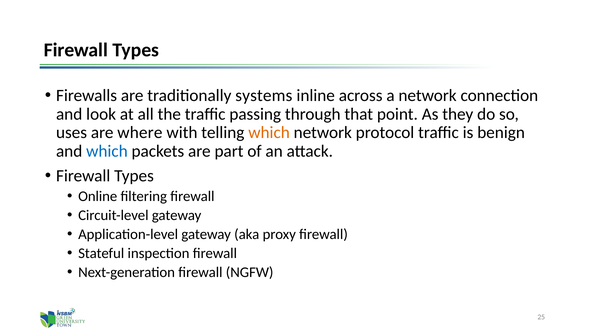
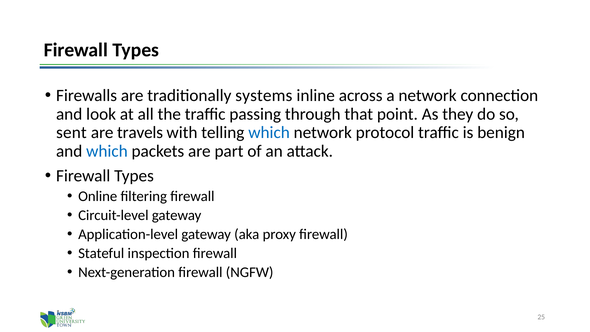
uses: uses -> sent (71, 133)
where: where -> travels (140, 133)
which colour: orange -> blue (269, 133)
